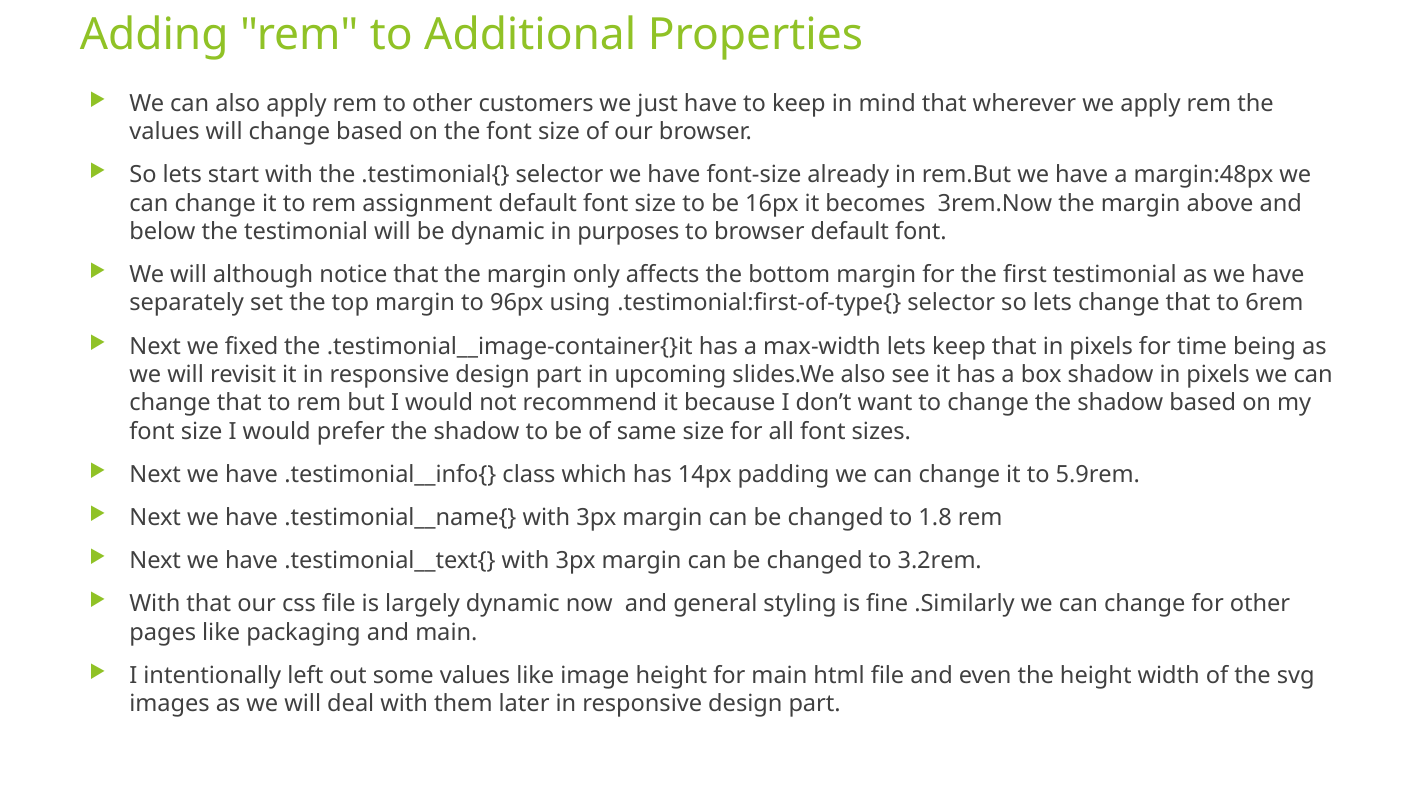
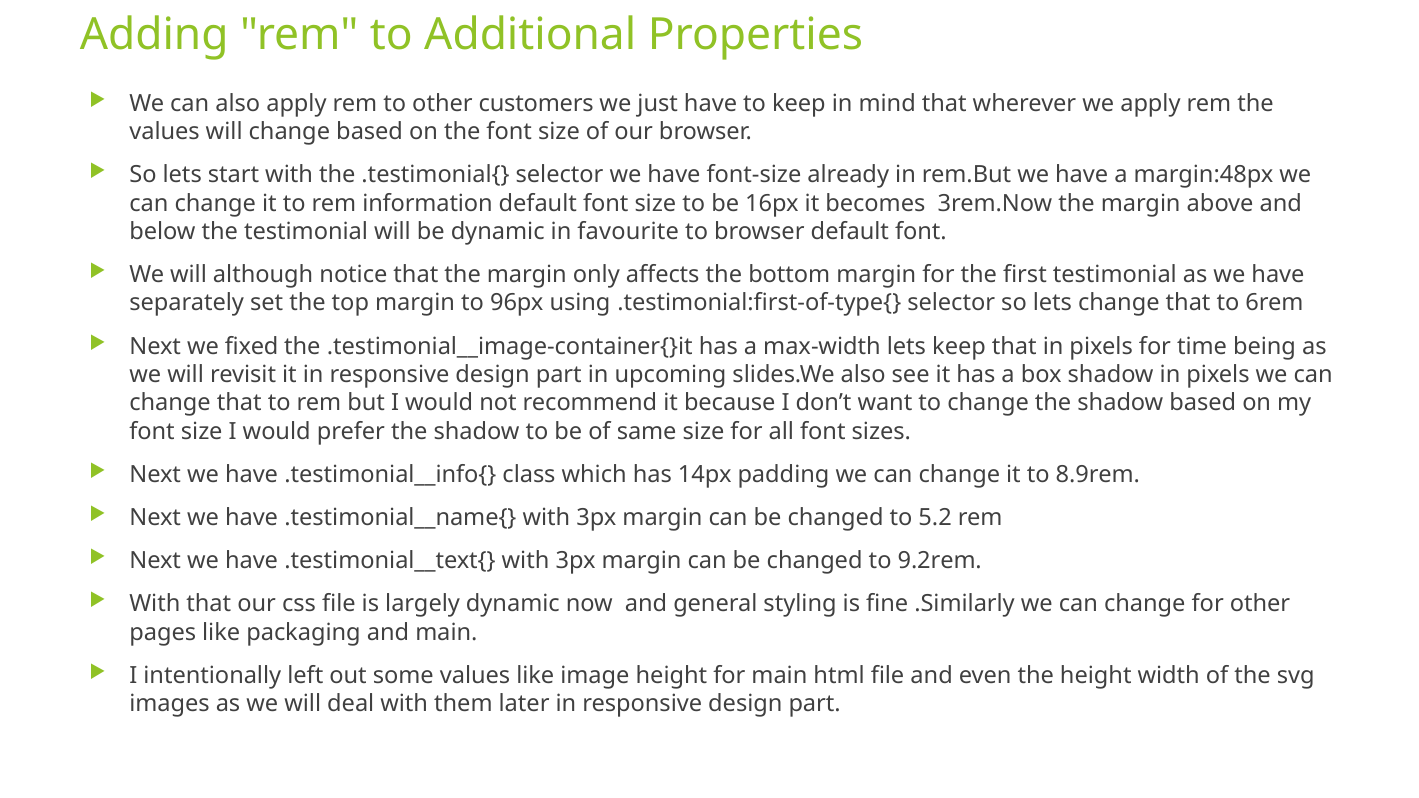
assignment: assignment -> information (427, 203)
purposes: purposes -> favourite (628, 232)
5.9rem: 5.9rem -> 8.9rem (1098, 475)
1.8: 1.8 -> 5.2 (935, 518)
3.2rem: 3.2rem -> 9.2rem (940, 561)
